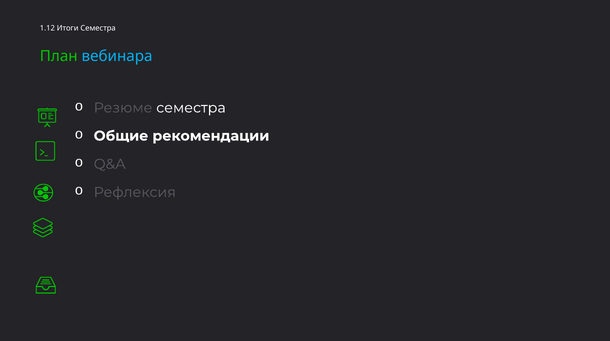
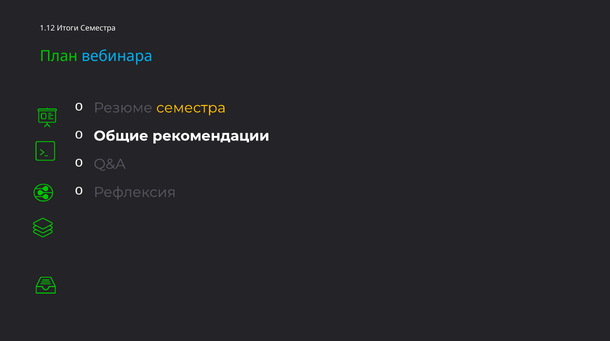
семестра colour: white -> yellow (191, 108)
